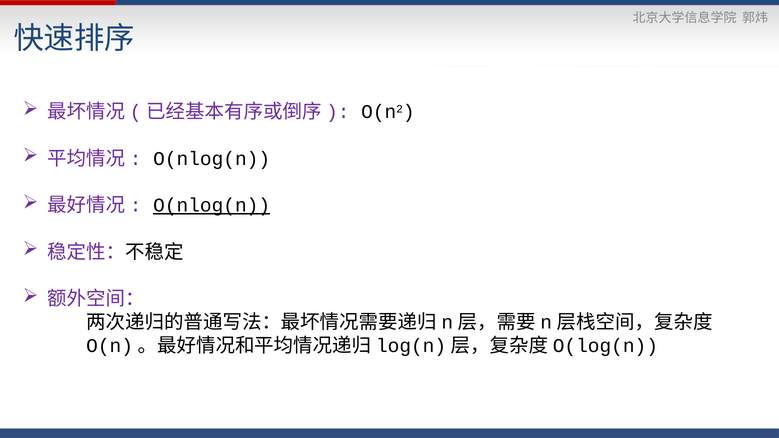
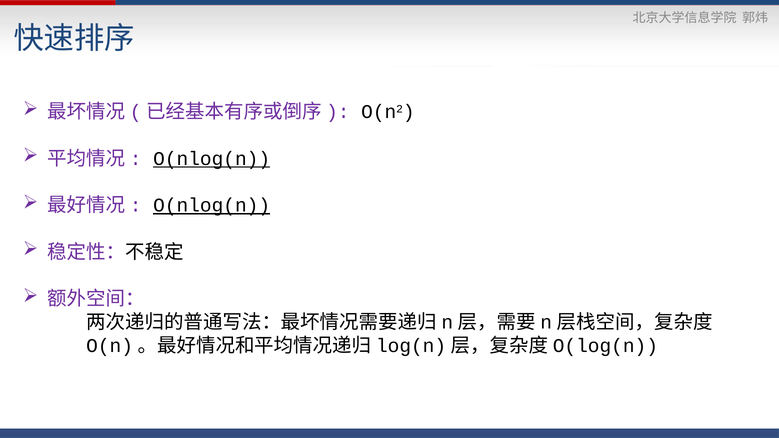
O(nlog(n underline: none -> present (212, 159)
